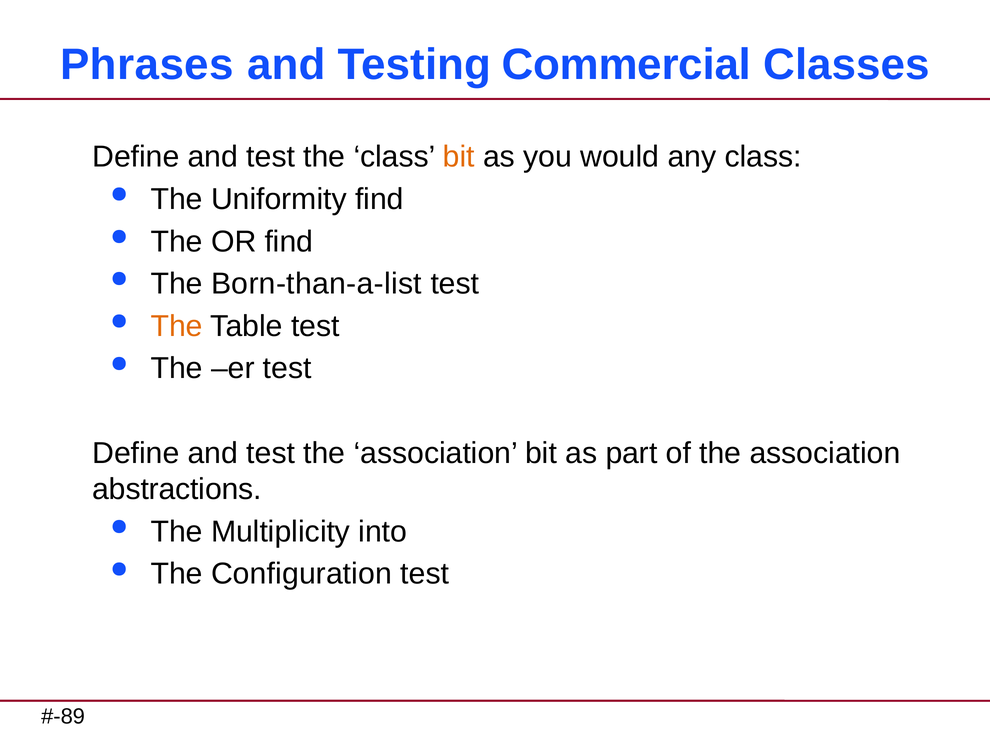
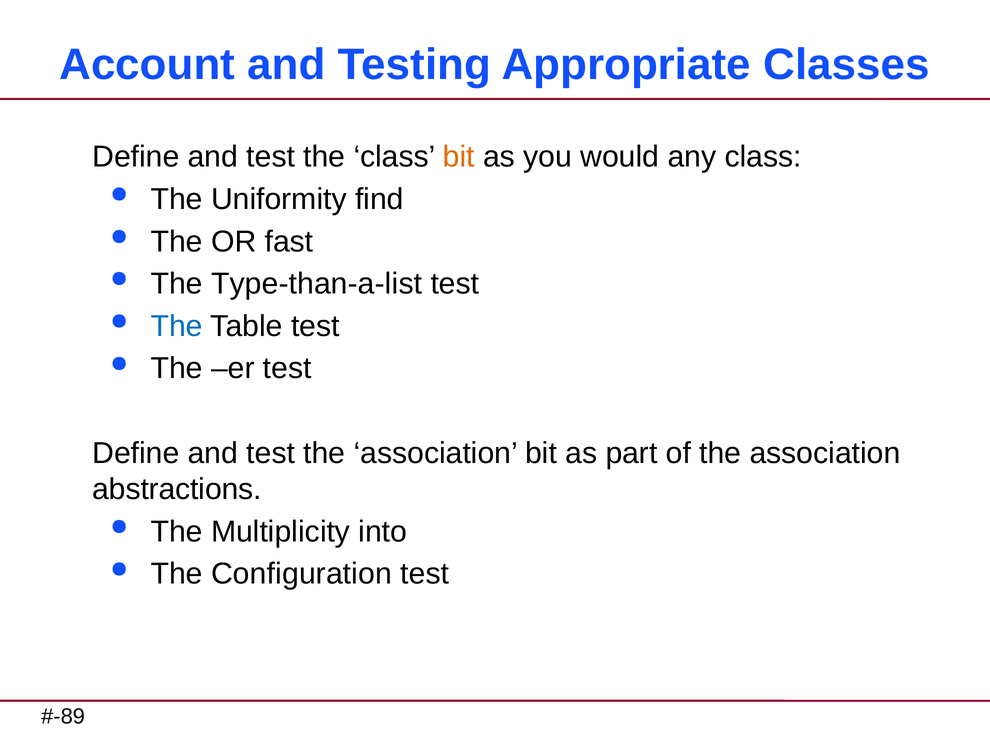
Phrases: Phrases -> Account (147, 65)
Commercial: Commercial -> Appropriate (626, 65)
OR find: find -> fast (289, 242)
Born-than-a-list: Born-than-a-list -> Type-than-a-list (317, 284)
The colour: orange -> blue (177, 326)
